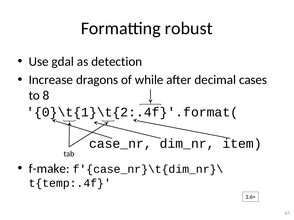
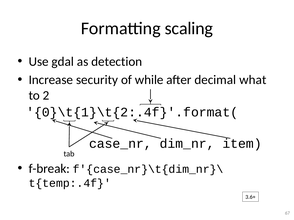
robust: robust -> scaling (189, 28)
dragons: dragons -> security (97, 80)
cases: cases -> what (253, 80)
8: 8 -> 2 (46, 96)
f-make: f-make -> f-break (49, 169)
